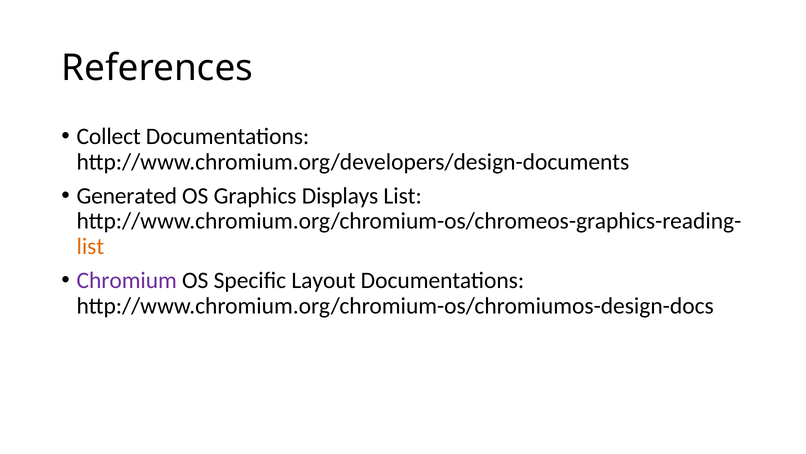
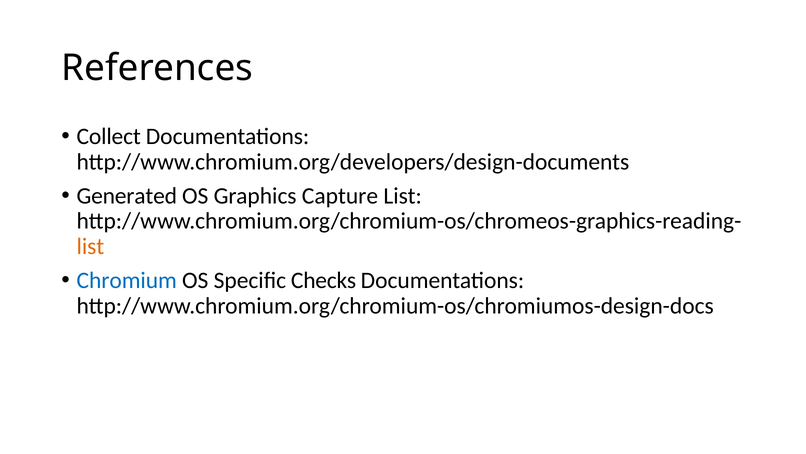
Displays: Displays -> Capture (340, 195)
Chromium colour: purple -> blue (127, 280)
Layout: Layout -> Checks (324, 280)
